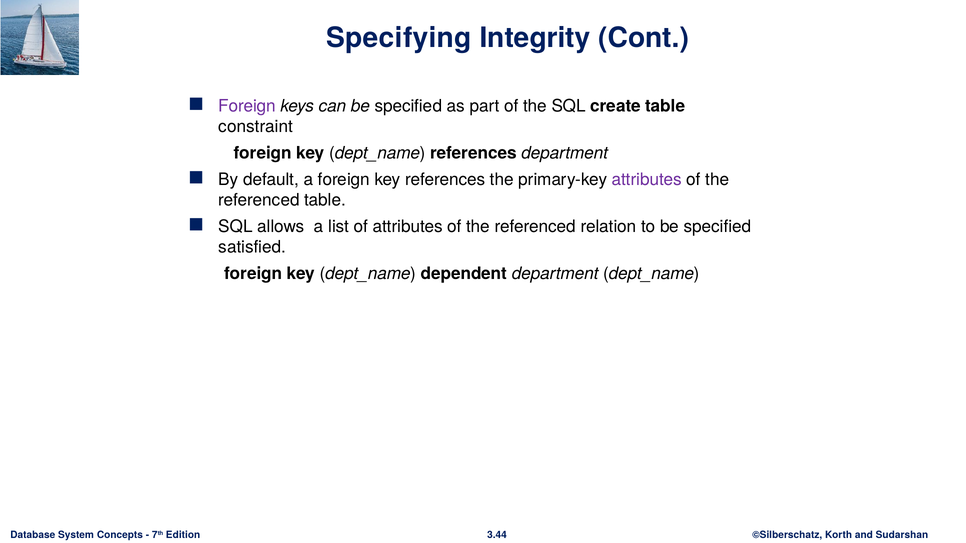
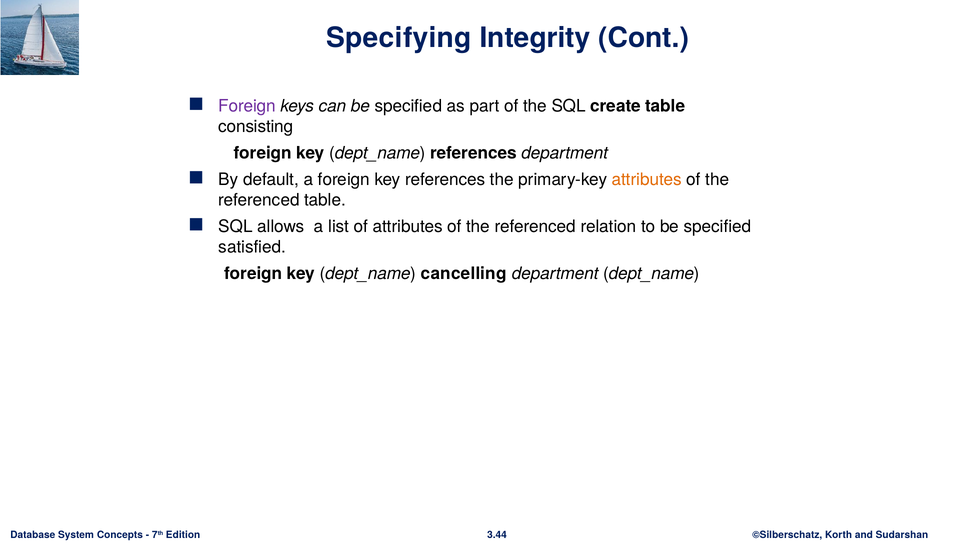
constraint: constraint -> consisting (256, 127)
attributes colour: purple -> orange (647, 180)
dependent: dependent -> cancelling (464, 274)
